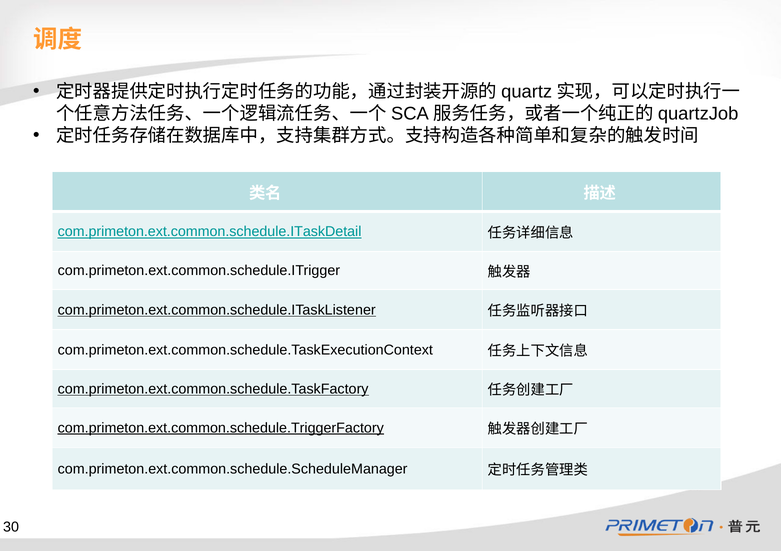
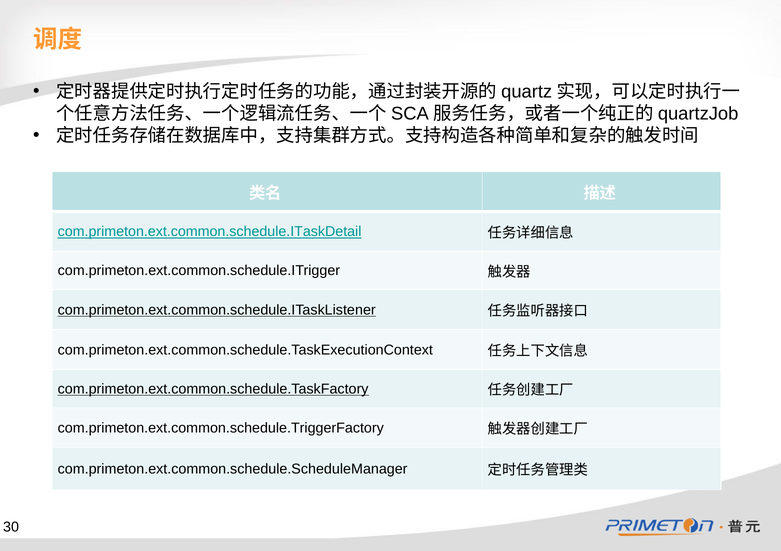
com.primeton.ext.common.schedule.TriggerFactory underline: present -> none (221, 428)
